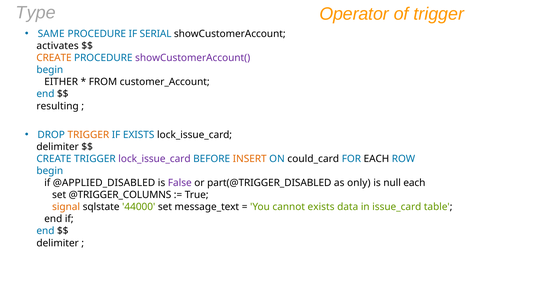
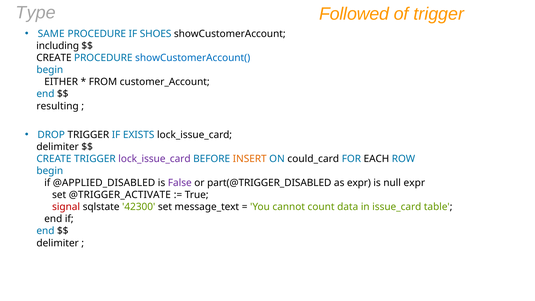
Operator: Operator -> Followed (354, 14)
SERIAL: SERIAL -> SHOES (156, 34)
activates: activates -> including (58, 46)
CREATE colour: orange -> black (54, 58)
showCustomerAccount( colour: purple -> blue (193, 58)
TRIGGER colour: orange -> black (88, 135)
as only: only -> expr (359, 183)
null each: each -> expr (414, 183)
@TRIGGER_COLUMNS: @TRIGGER_COLUMNS -> @TRIGGER_ACTIVATE (120, 195)
signal colour: orange -> red (66, 207)
44000: 44000 -> 42300 (139, 207)
cannot exists: exists -> count (321, 207)
